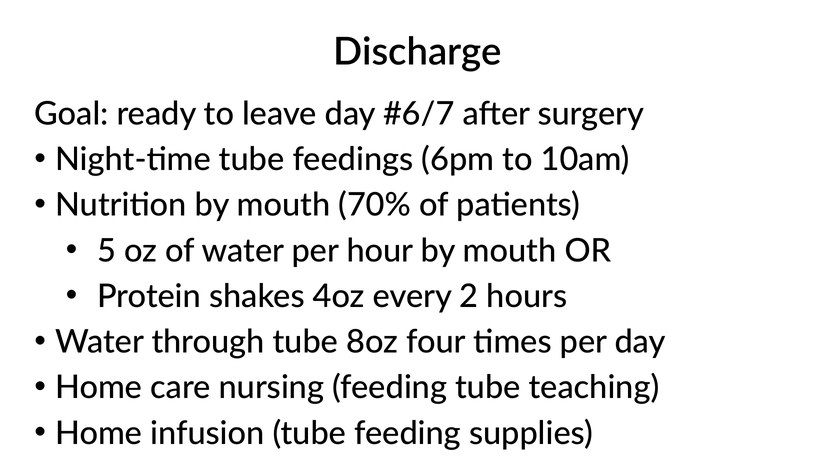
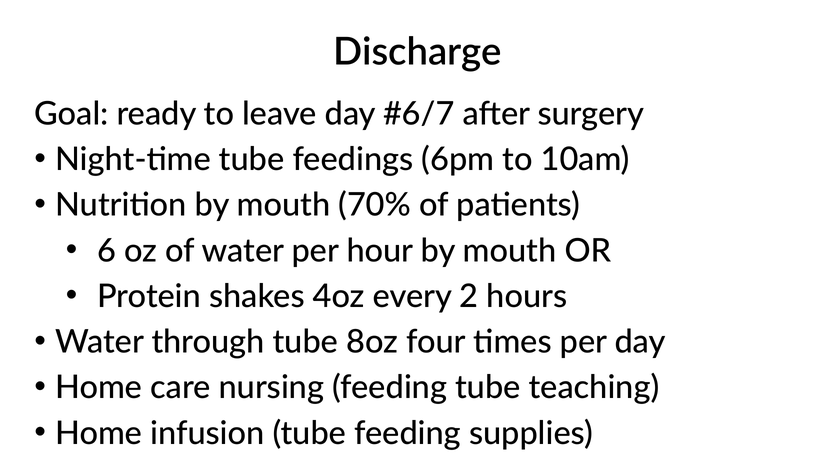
5: 5 -> 6 (107, 251)
